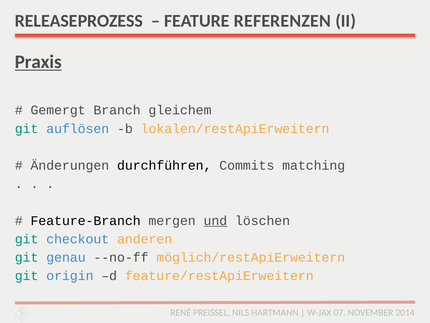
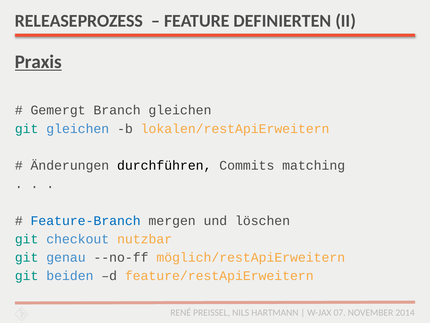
REFERENZEN: REFERENZEN -> DEFINIERTEN (282, 21)
Branch gleichem: gleichem -> gleichen (180, 110)
git auflösen: auflösen -> gleichen (78, 128)
Feature-Branch colour: black -> blue (86, 220)
und underline: present -> none (215, 220)
anderen: anderen -> nutzbar (145, 239)
origin: origin -> beiden (70, 275)
